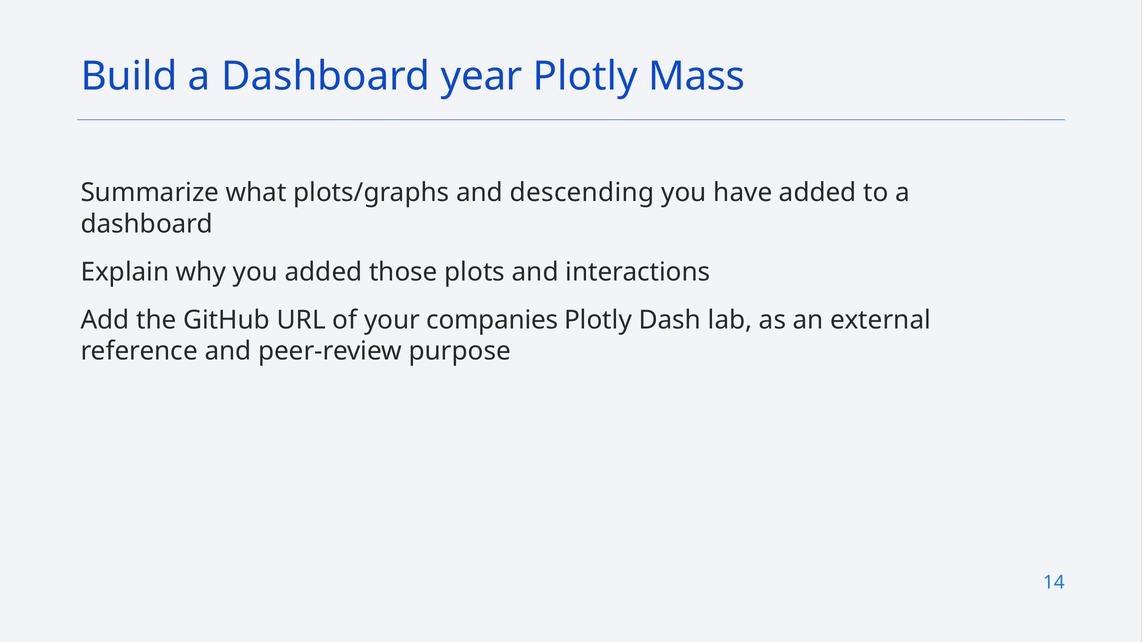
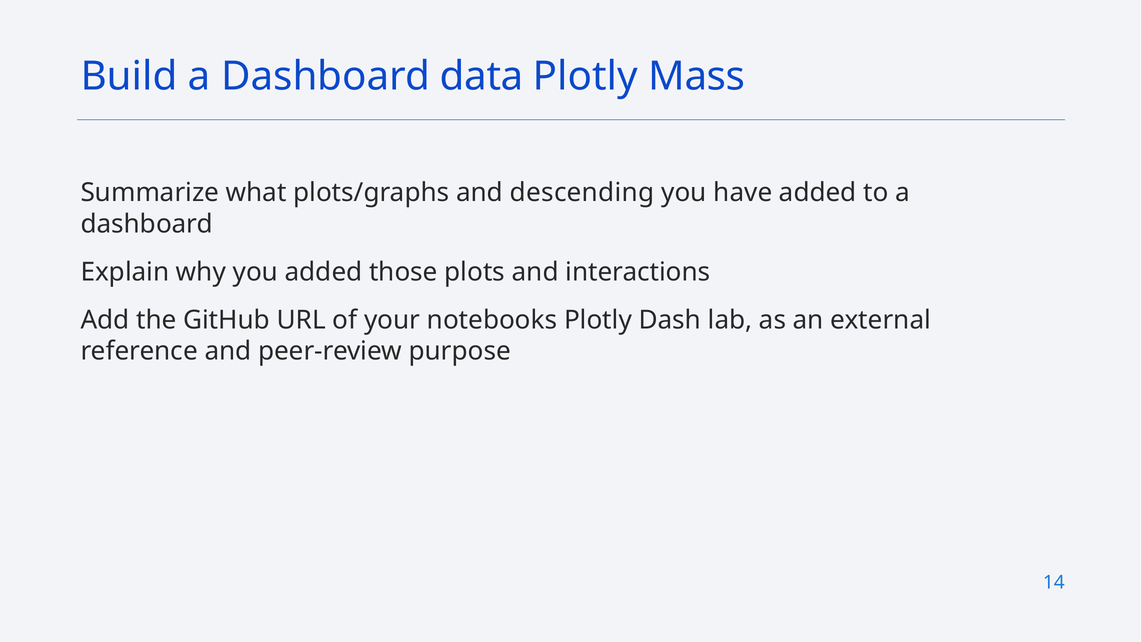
year: year -> data (482, 76)
companies: companies -> notebooks (492, 320)
